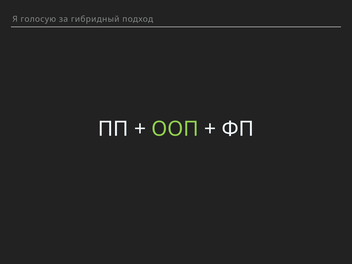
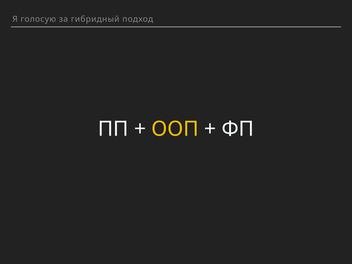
ООП colour: light green -> yellow (175, 129)
